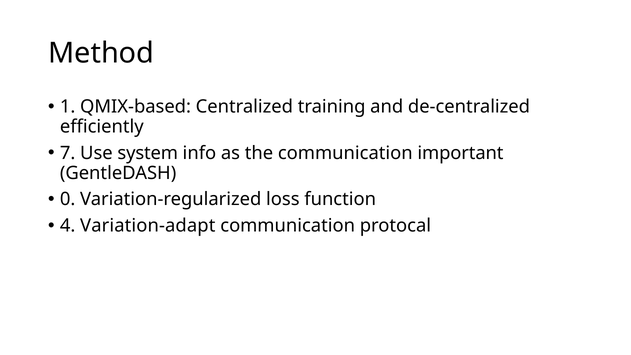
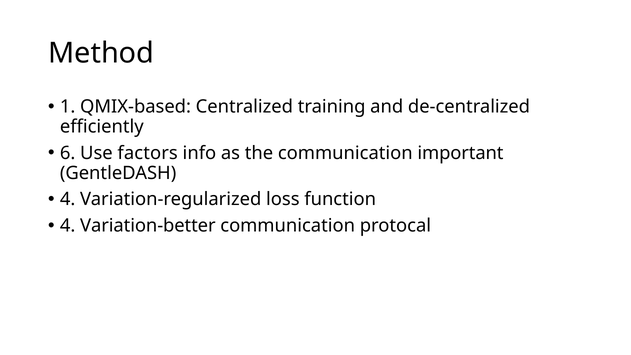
7: 7 -> 6 (68, 153)
system: system -> factors (148, 153)
0: 0 -> 4 (68, 199)
Variation-adapt: Variation-adapt -> Variation-better (148, 226)
